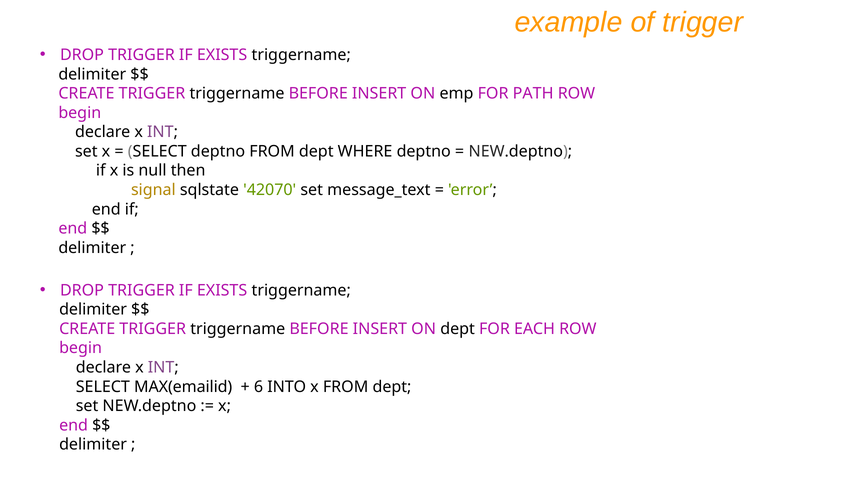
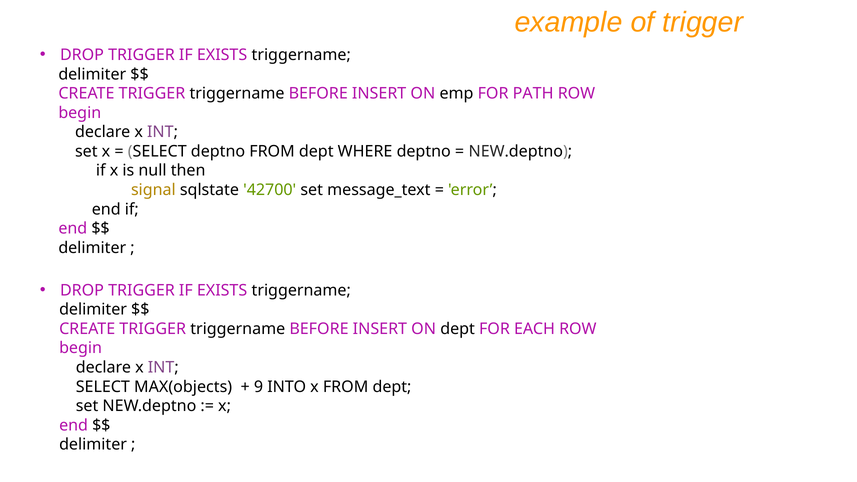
42070: 42070 -> 42700 (270, 190)
MAX(emailid: MAX(emailid -> MAX(objects (183, 387)
6: 6 -> 9 (259, 387)
